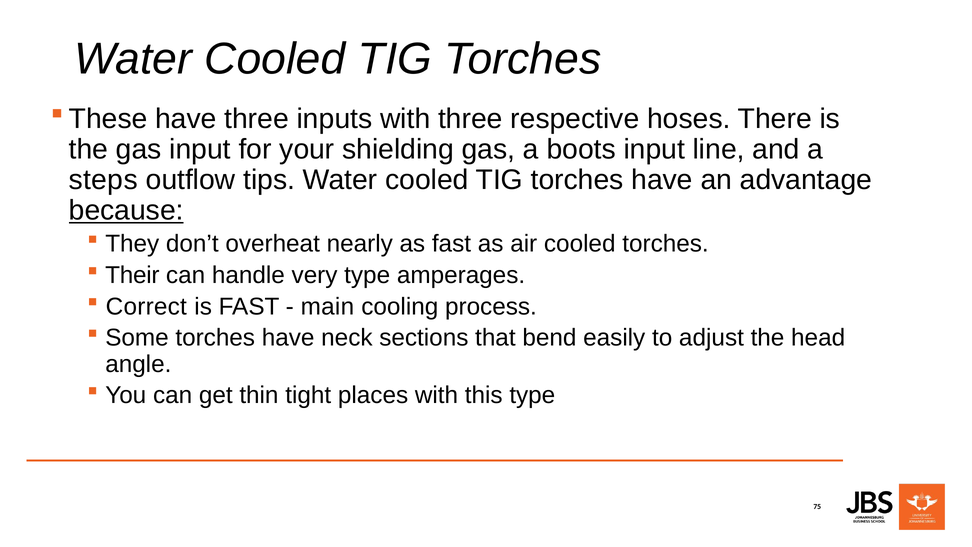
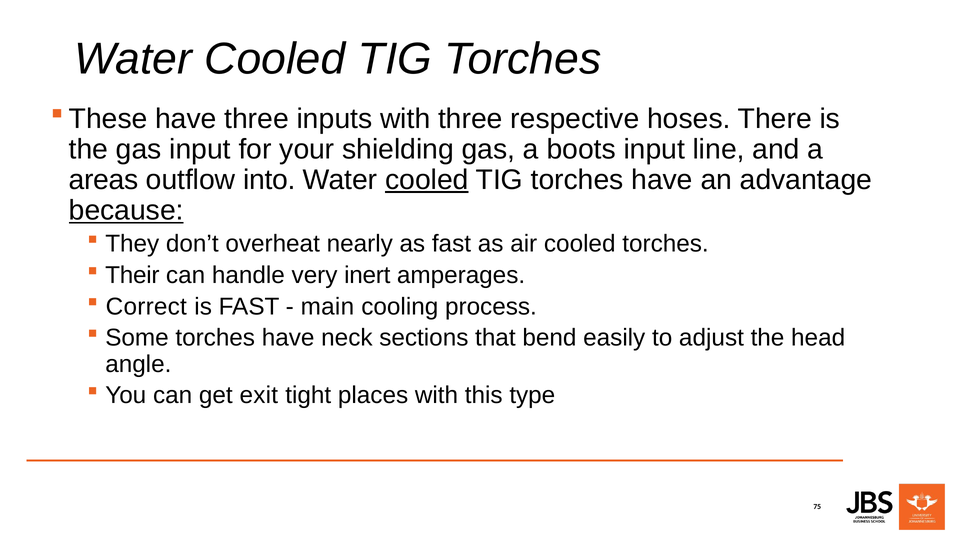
steps: steps -> areas (104, 180)
tips: tips -> into (269, 180)
cooled underline: none -> present (427, 180)
very type: type -> inert (367, 275)
thin: thin -> exit (259, 395)
